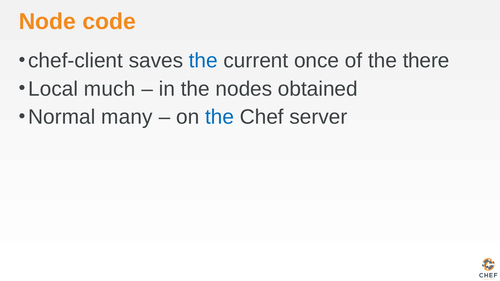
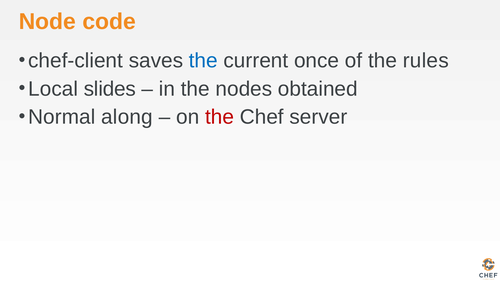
there: there -> rules (426, 61)
much: much -> slides (110, 89)
many: many -> along (127, 117)
the colour: blue -> red (220, 117)
